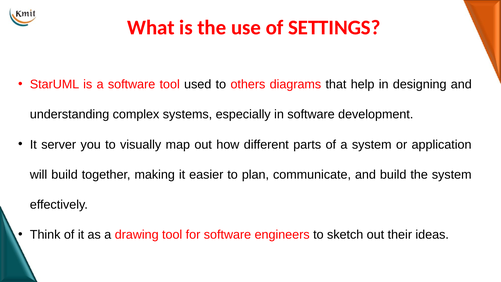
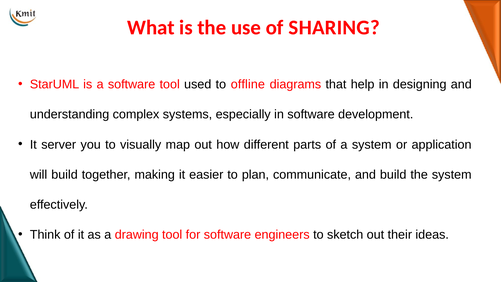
SETTINGS: SETTINGS -> SHARING (334, 28)
others: others -> offline (248, 84)
